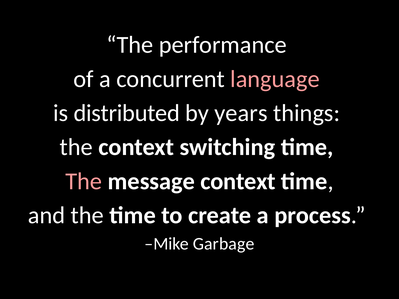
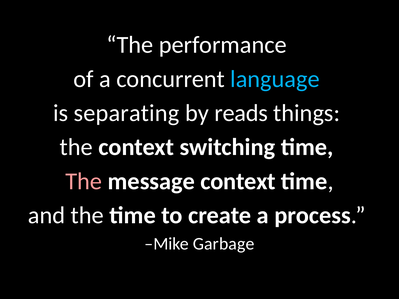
language colour: pink -> light blue (275, 79)
distributed: distributed -> separating (127, 113)
years: years -> reads (241, 113)
